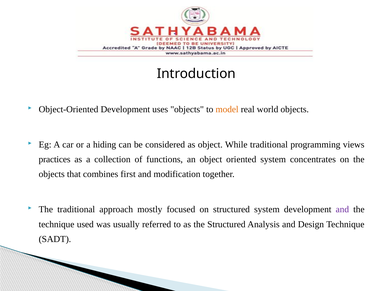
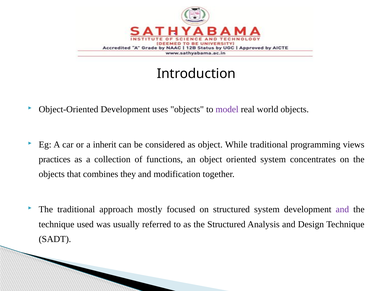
model colour: orange -> purple (227, 109)
hiding: hiding -> inherit (105, 145)
first: first -> they (128, 174)
